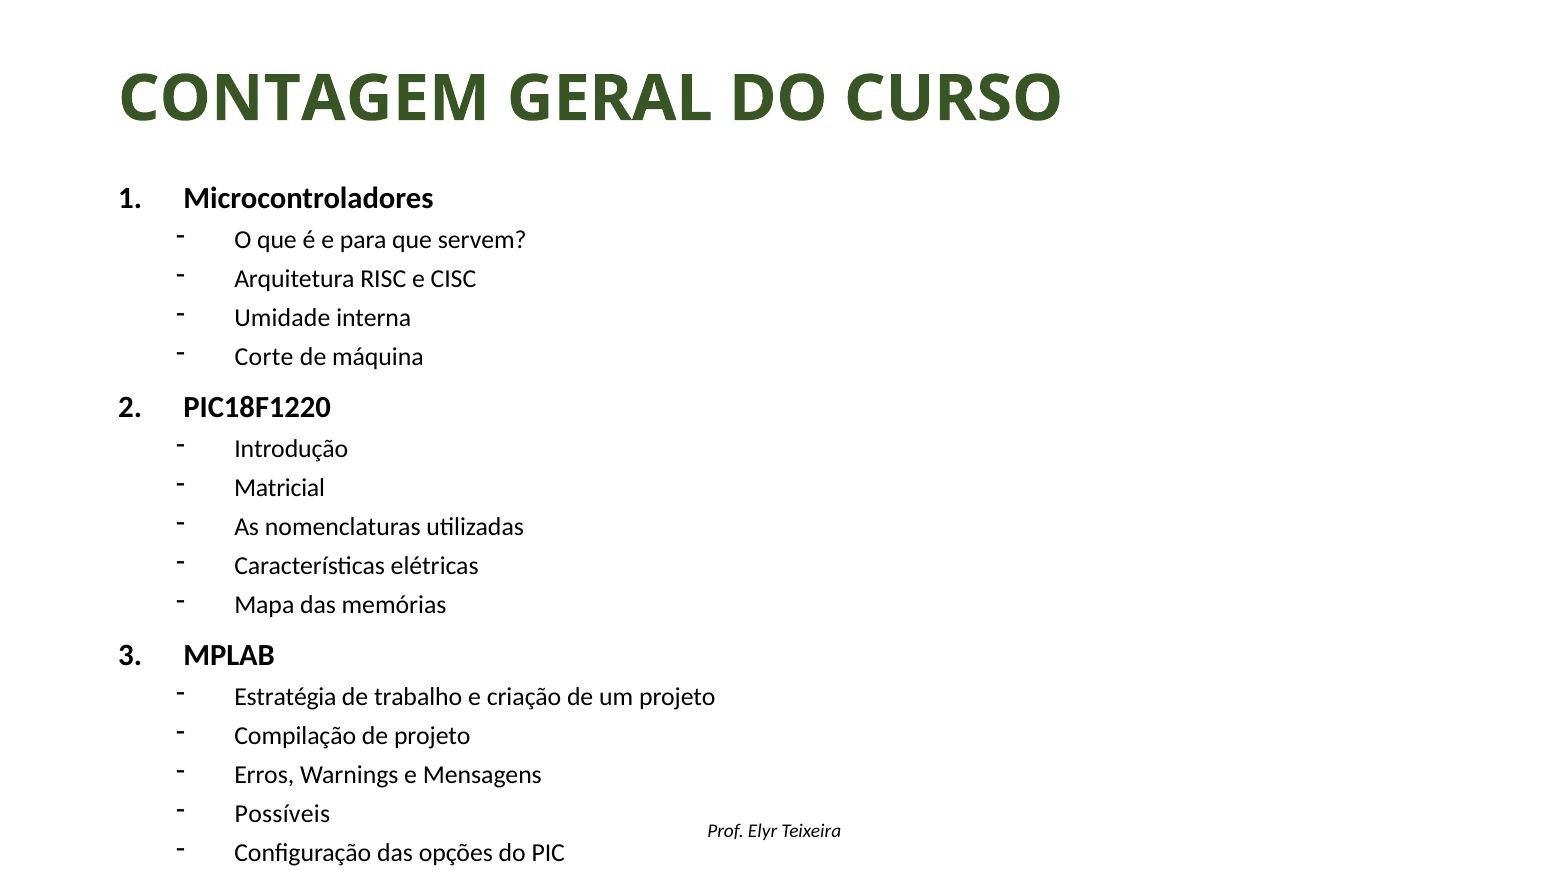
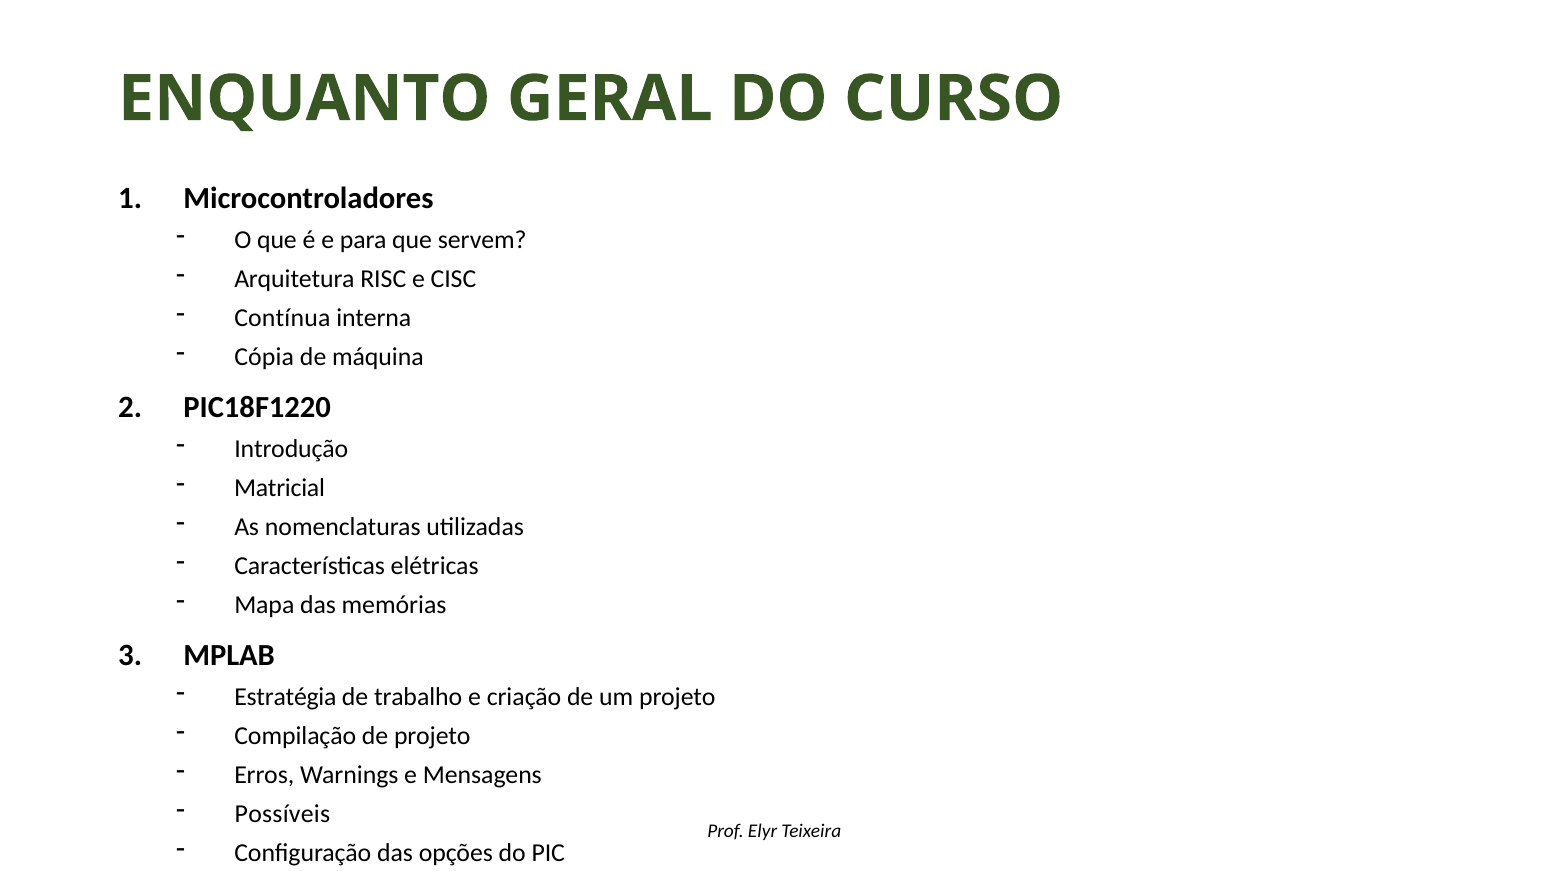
CONTAGEM: CONTAGEM -> ENQUANTO (304, 99)
Umidade: Umidade -> Contínua (282, 318)
Corte: Corte -> Cópia (264, 357)
